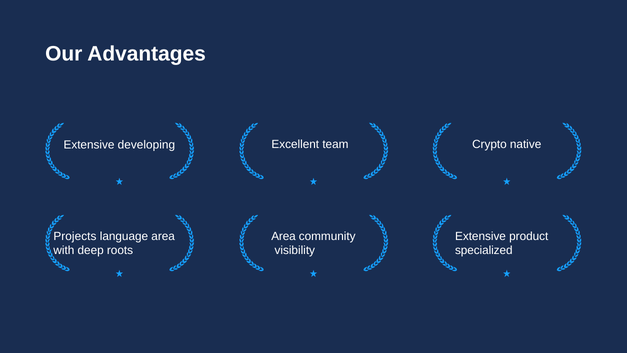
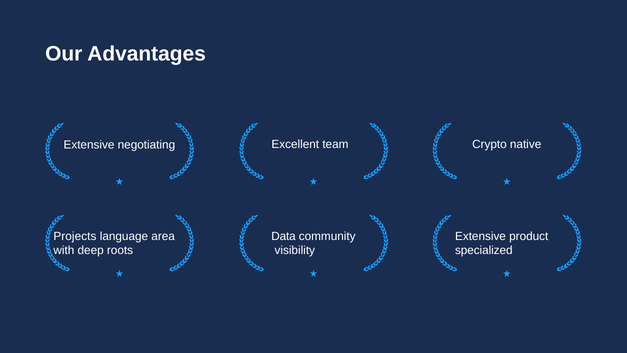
developing: developing -> negotiating (146, 145)
Area: Area -> Data (284, 236)
